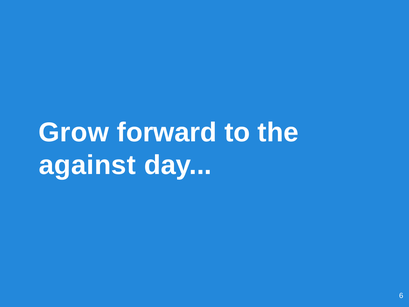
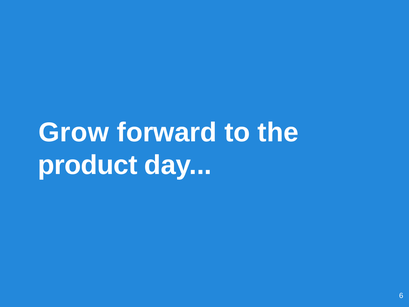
against: against -> product (88, 165)
